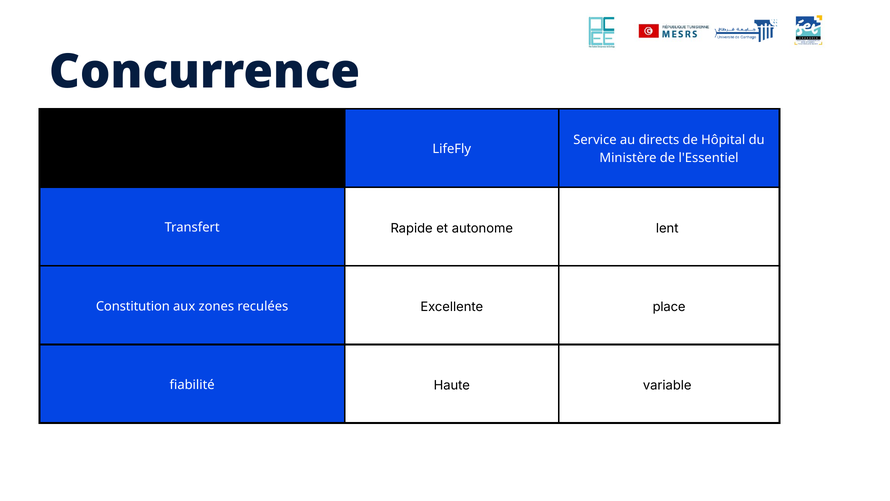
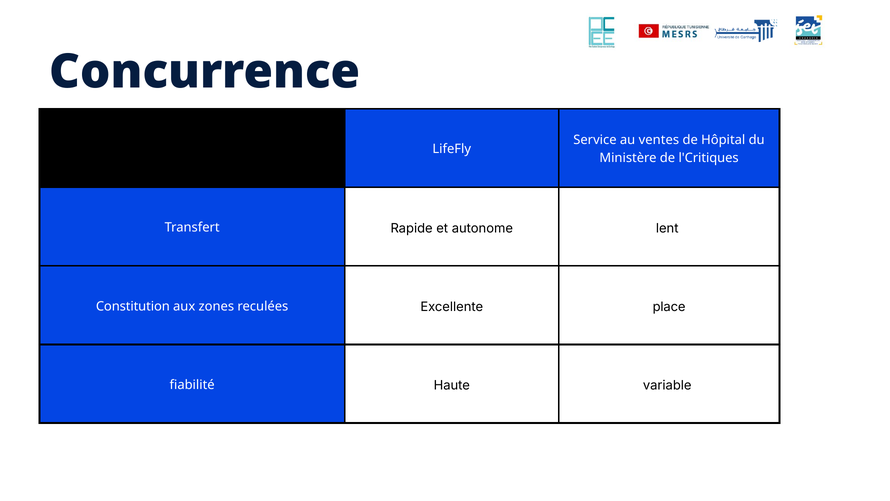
directs: directs -> ventes (659, 140)
l'Essentiel: l'Essentiel -> l'Critiques (709, 158)
